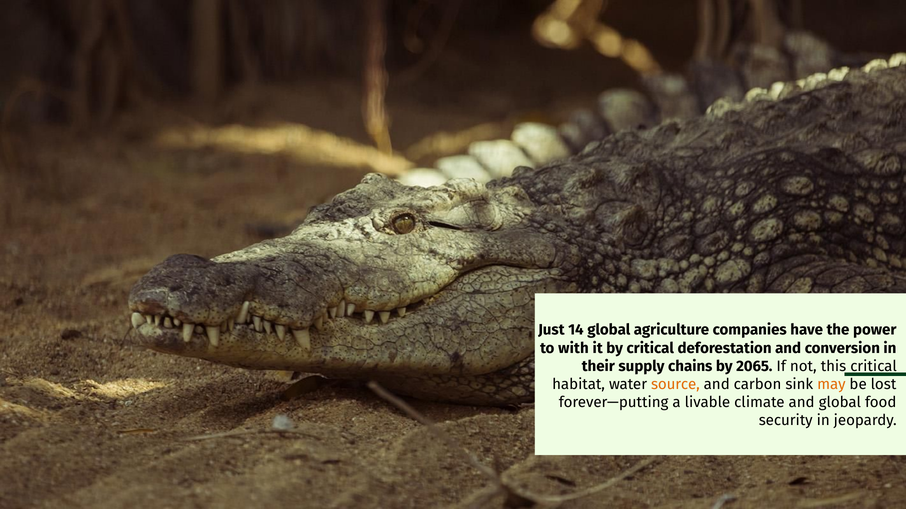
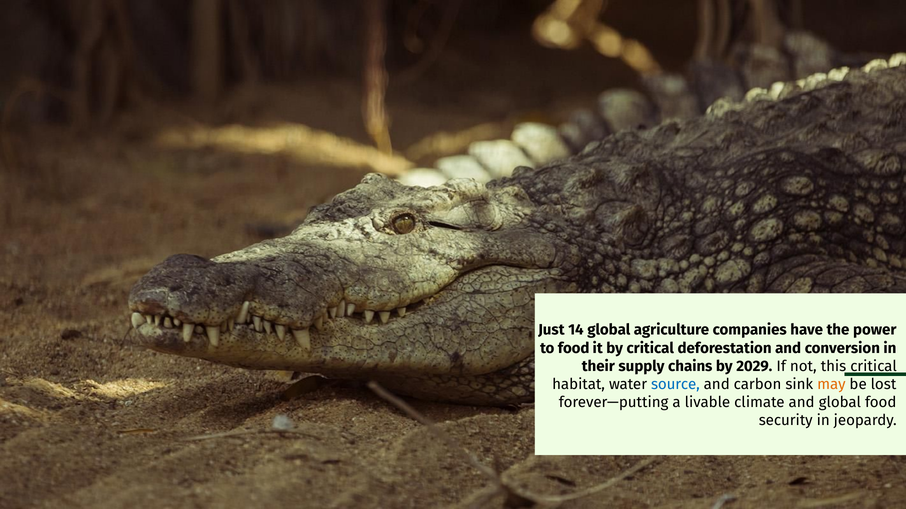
to with: with -> food (574, 348)
2065: 2065 -> 2029 (754, 367)
source colour: orange -> blue (675, 385)
